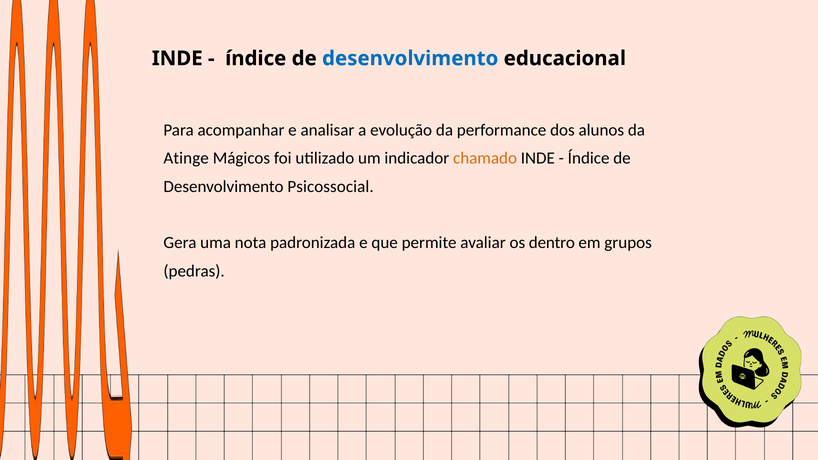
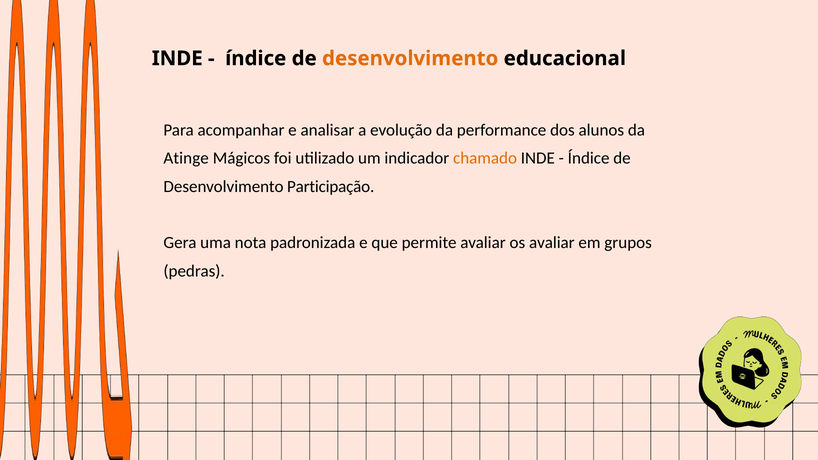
desenvolvimento colour: blue -> orange (410, 58)
Psicossocial: Psicossocial -> Participação (331, 186)
os dentro: dentro -> avaliar (552, 243)
